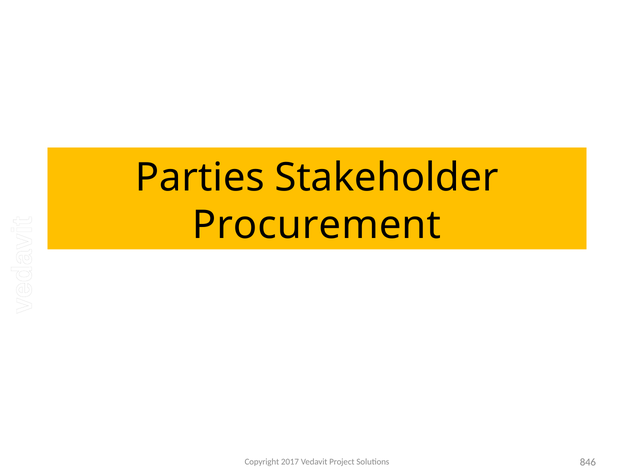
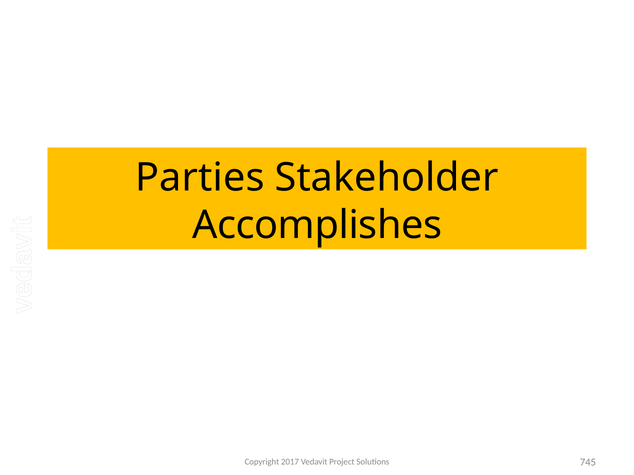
Procurement: Procurement -> Accomplishes (317, 225)
846: 846 -> 745 (588, 463)
